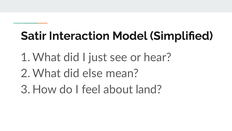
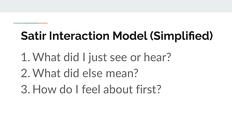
land: land -> first (149, 89)
